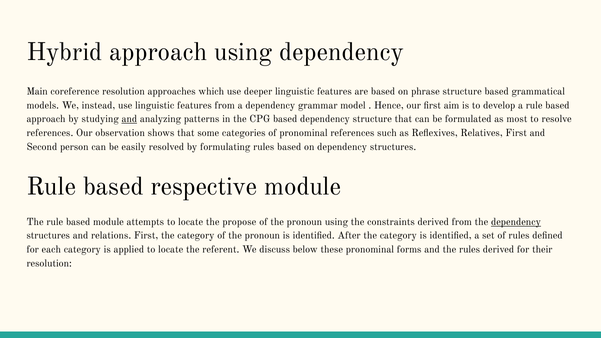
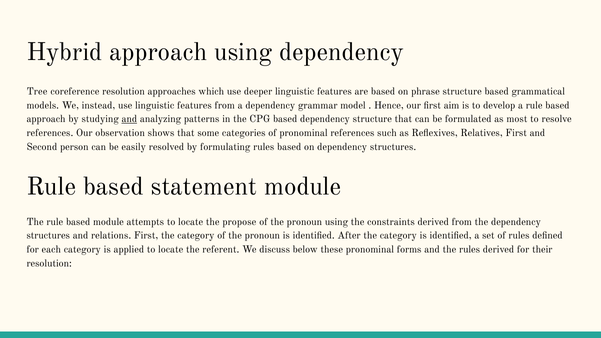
Main: Main -> Tree (37, 92)
respective: respective -> statement (204, 187)
dependency underline: present -> none (516, 222)
